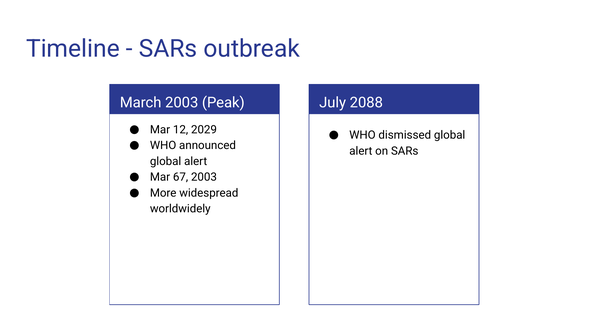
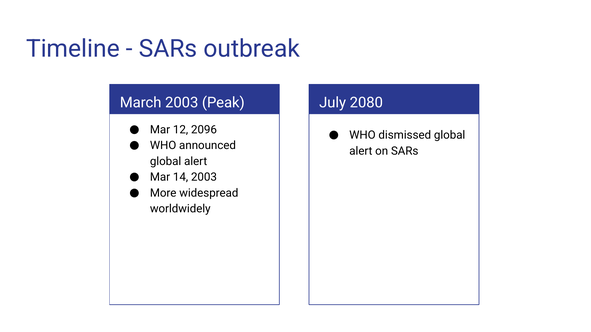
2088: 2088 -> 2080 (366, 103)
2029: 2029 -> 2096 (204, 130)
67: 67 -> 14 (181, 177)
